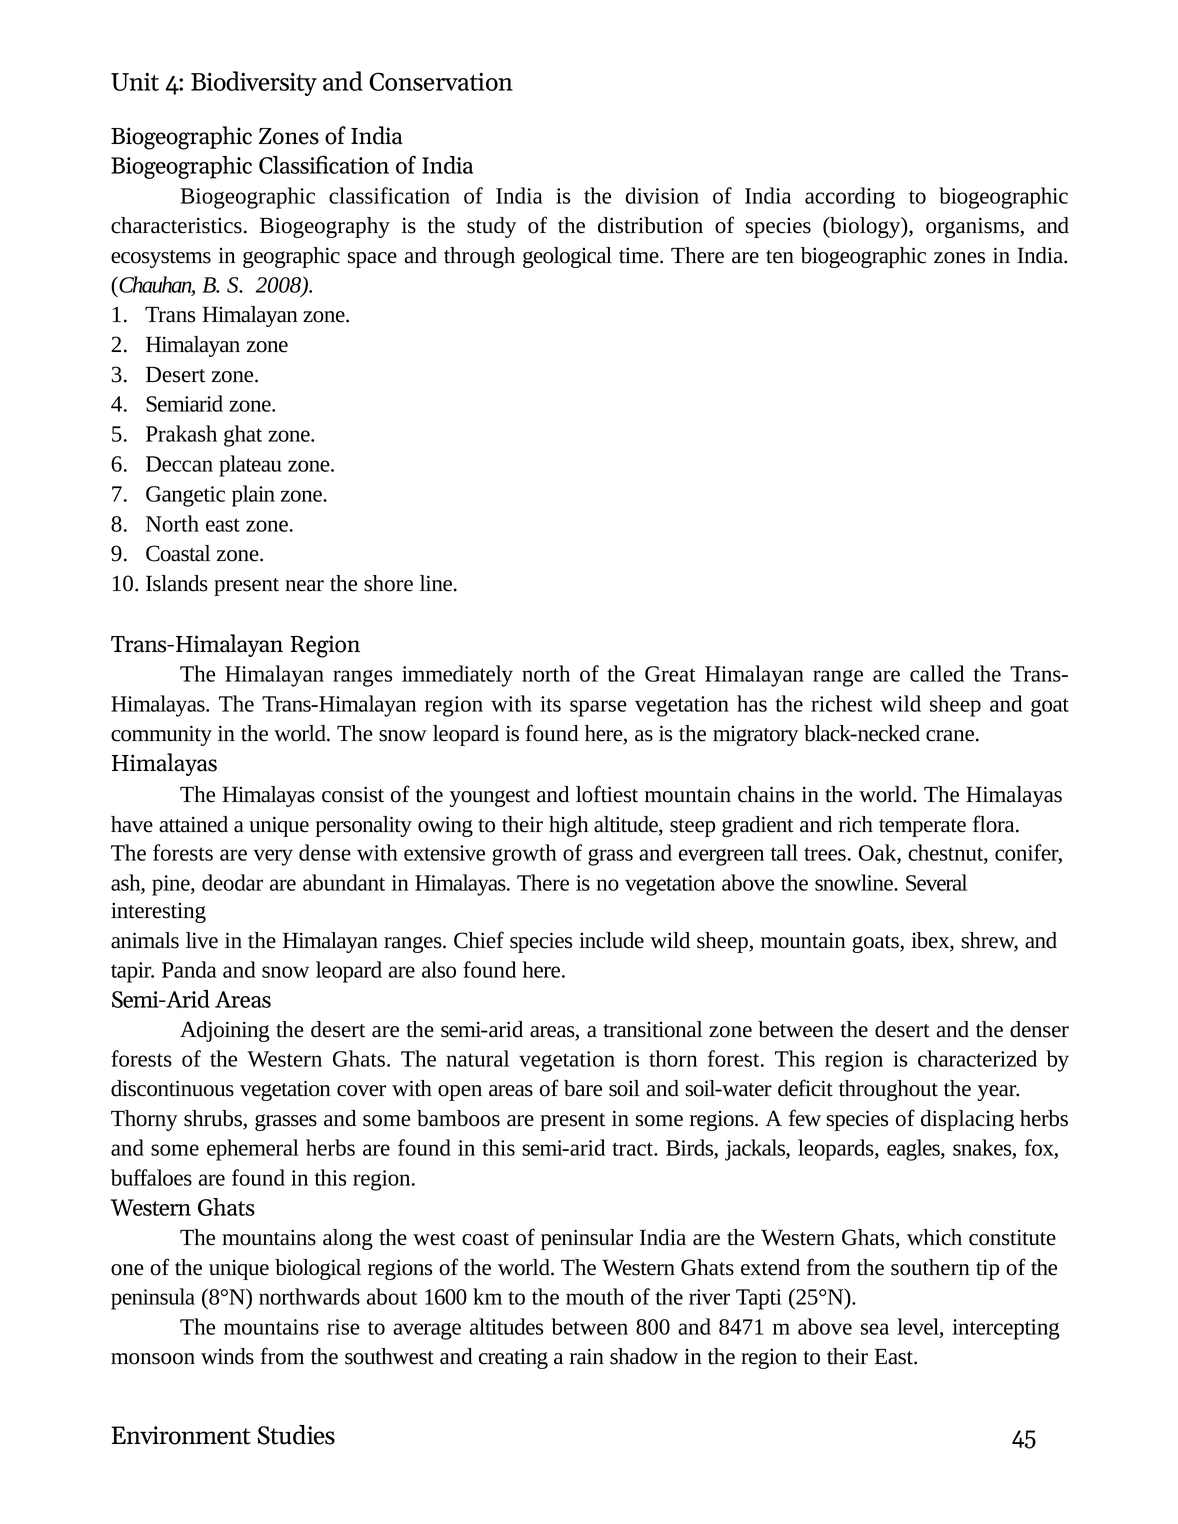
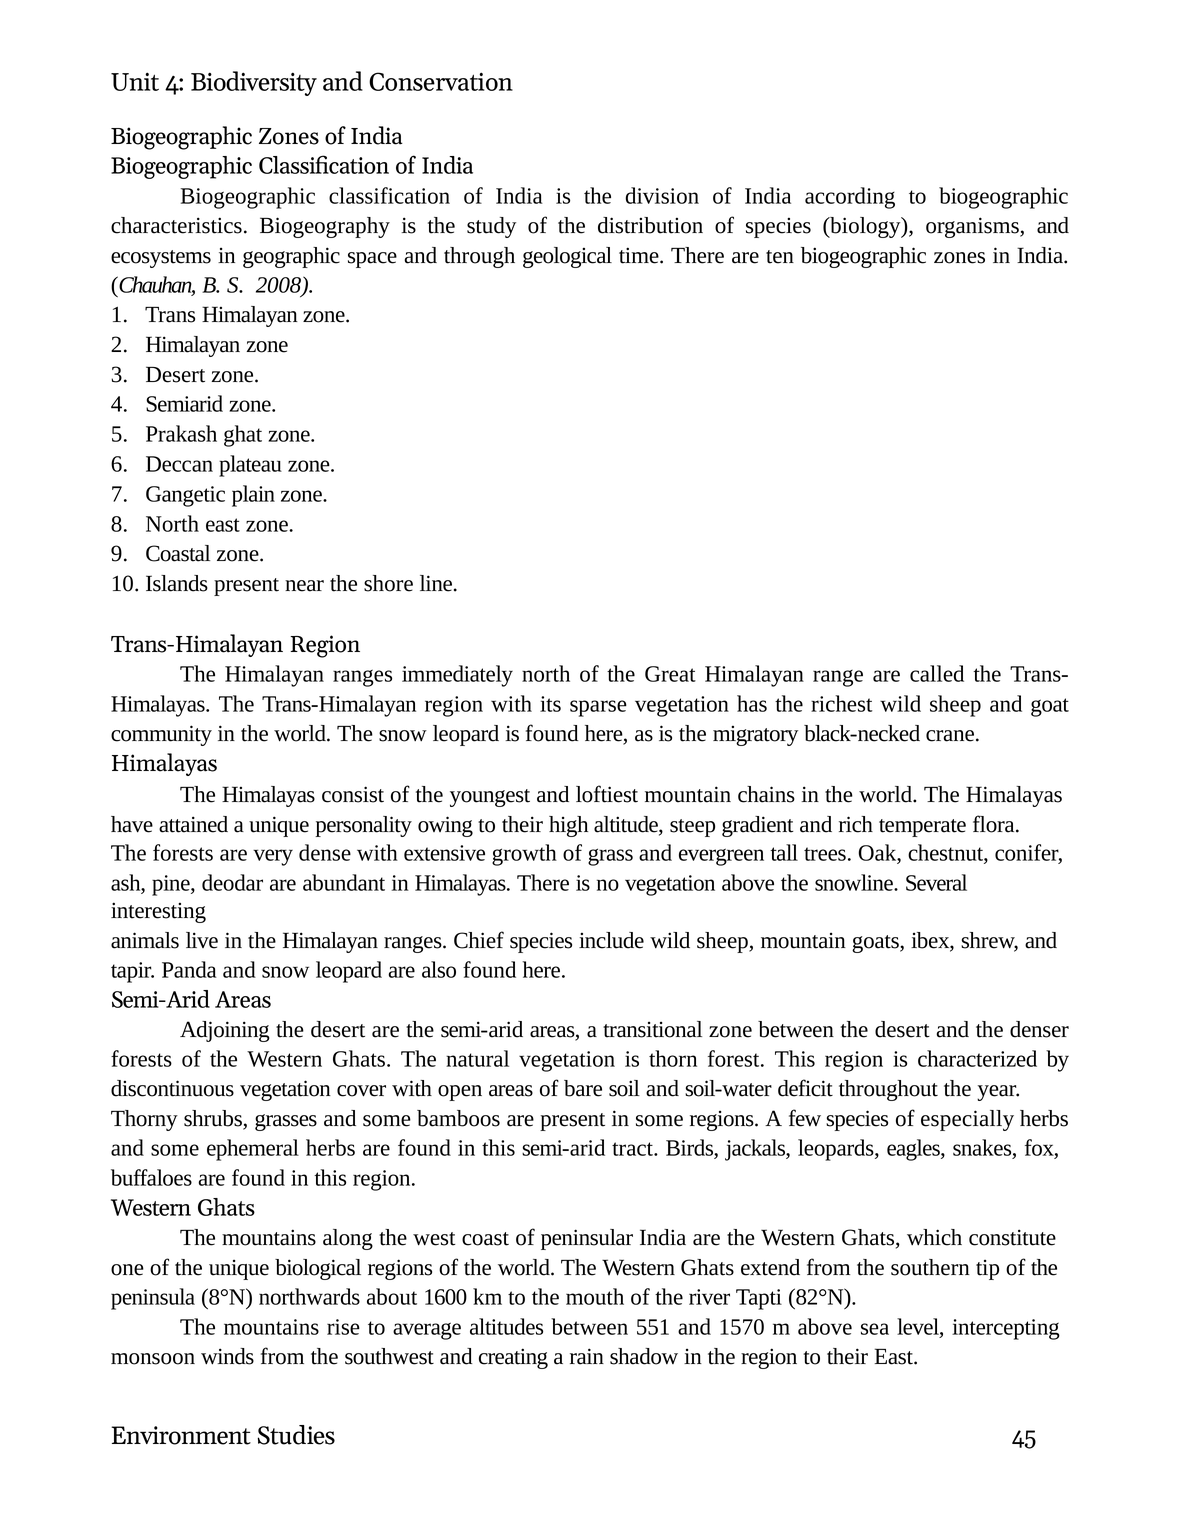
displacing: displacing -> especially (967, 1119)
25°N: 25°N -> 82°N (822, 1298)
800: 800 -> 551 (653, 1327)
8471: 8471 -> 1570 (742, 1327)
